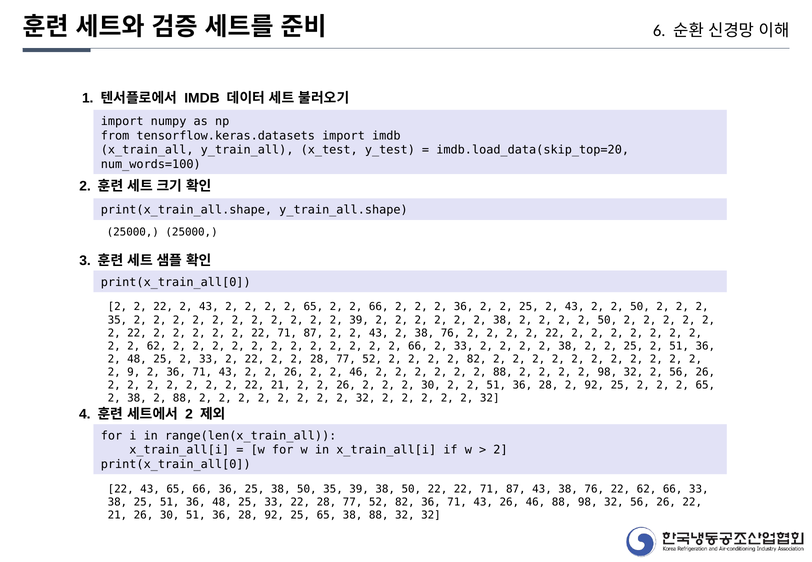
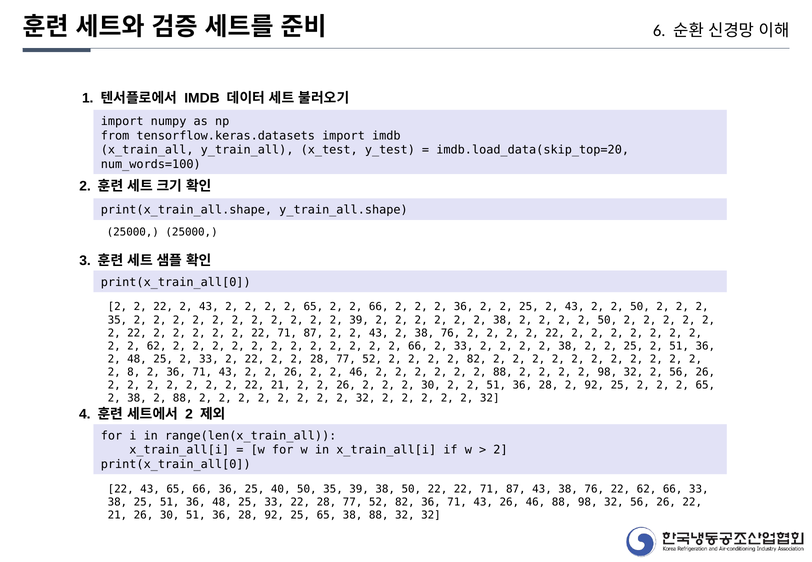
9: 9 -> 8 (134, 372)
25 38: 38 -> 40 (281, 489)
